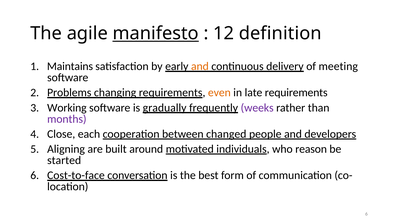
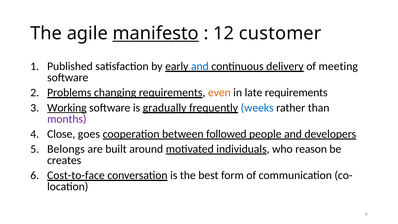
definition: definition -> customer (280, 33)
Maintains: Maintains -> Published (70, 66)
and colour: orange -> blue (200, 66)
Working underline: none -> present (67, 108)
weeks colour: purple -> blue (257, 108)
each: each -> goes (89, 134)
changed: changed -> followed (226, 134)
Aligning: Aligning -> Belongs (66, 149)
started: started -> creates (64, 160)
